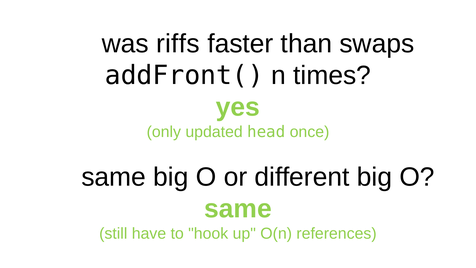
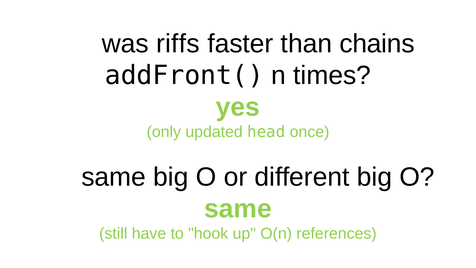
swaps: swaps -> chains (377, 44)
